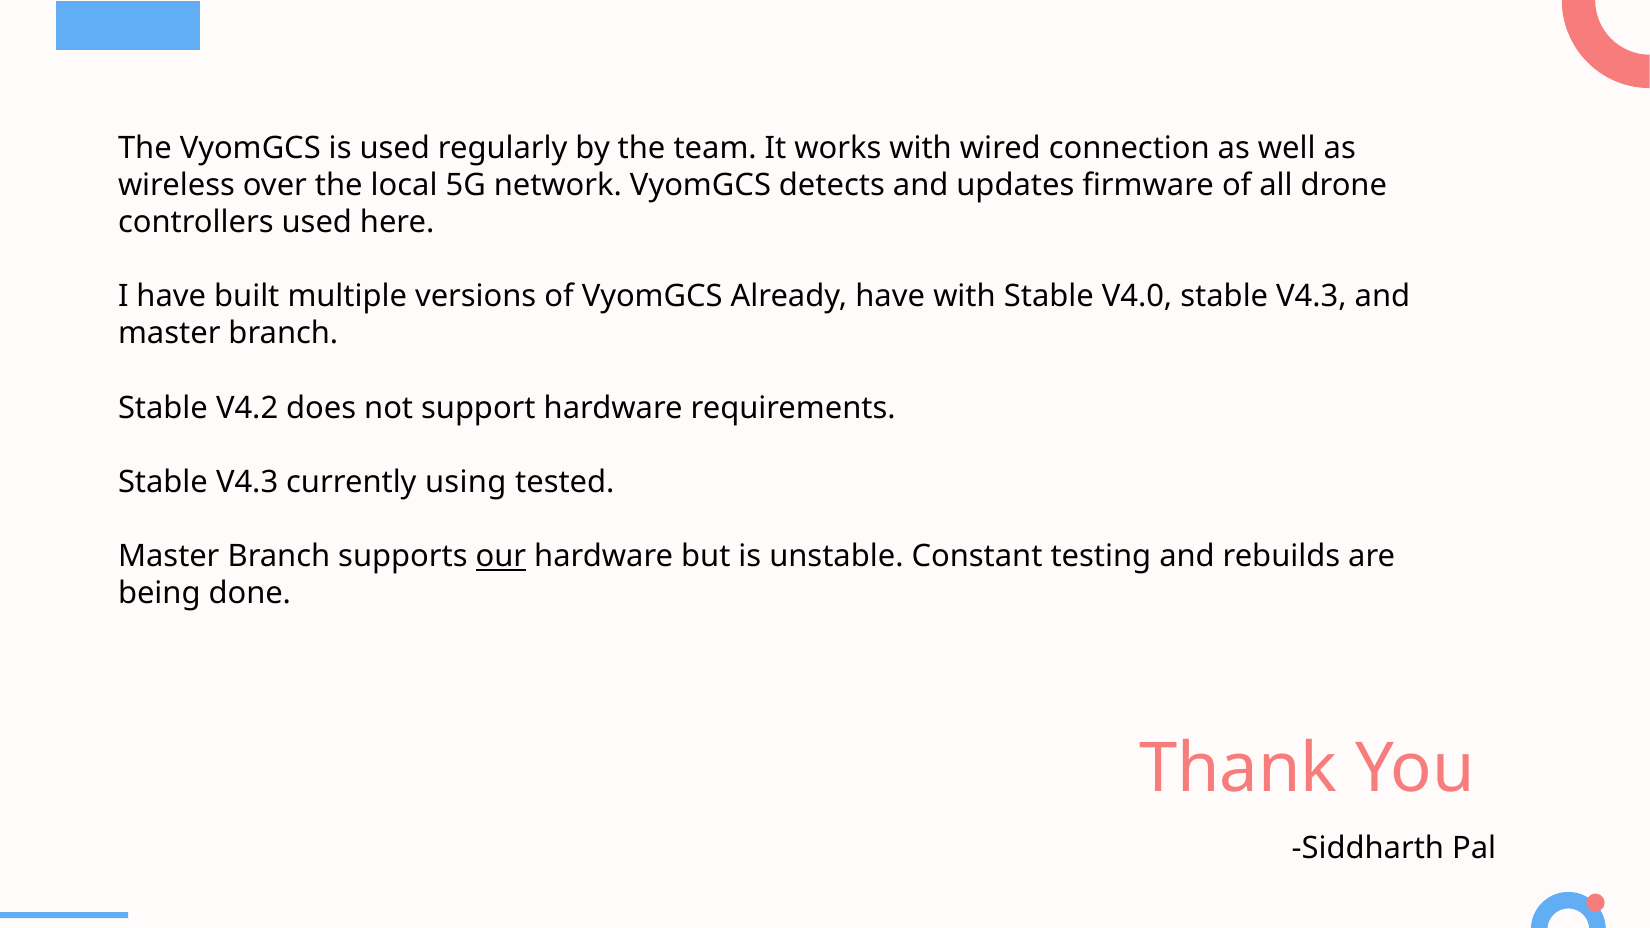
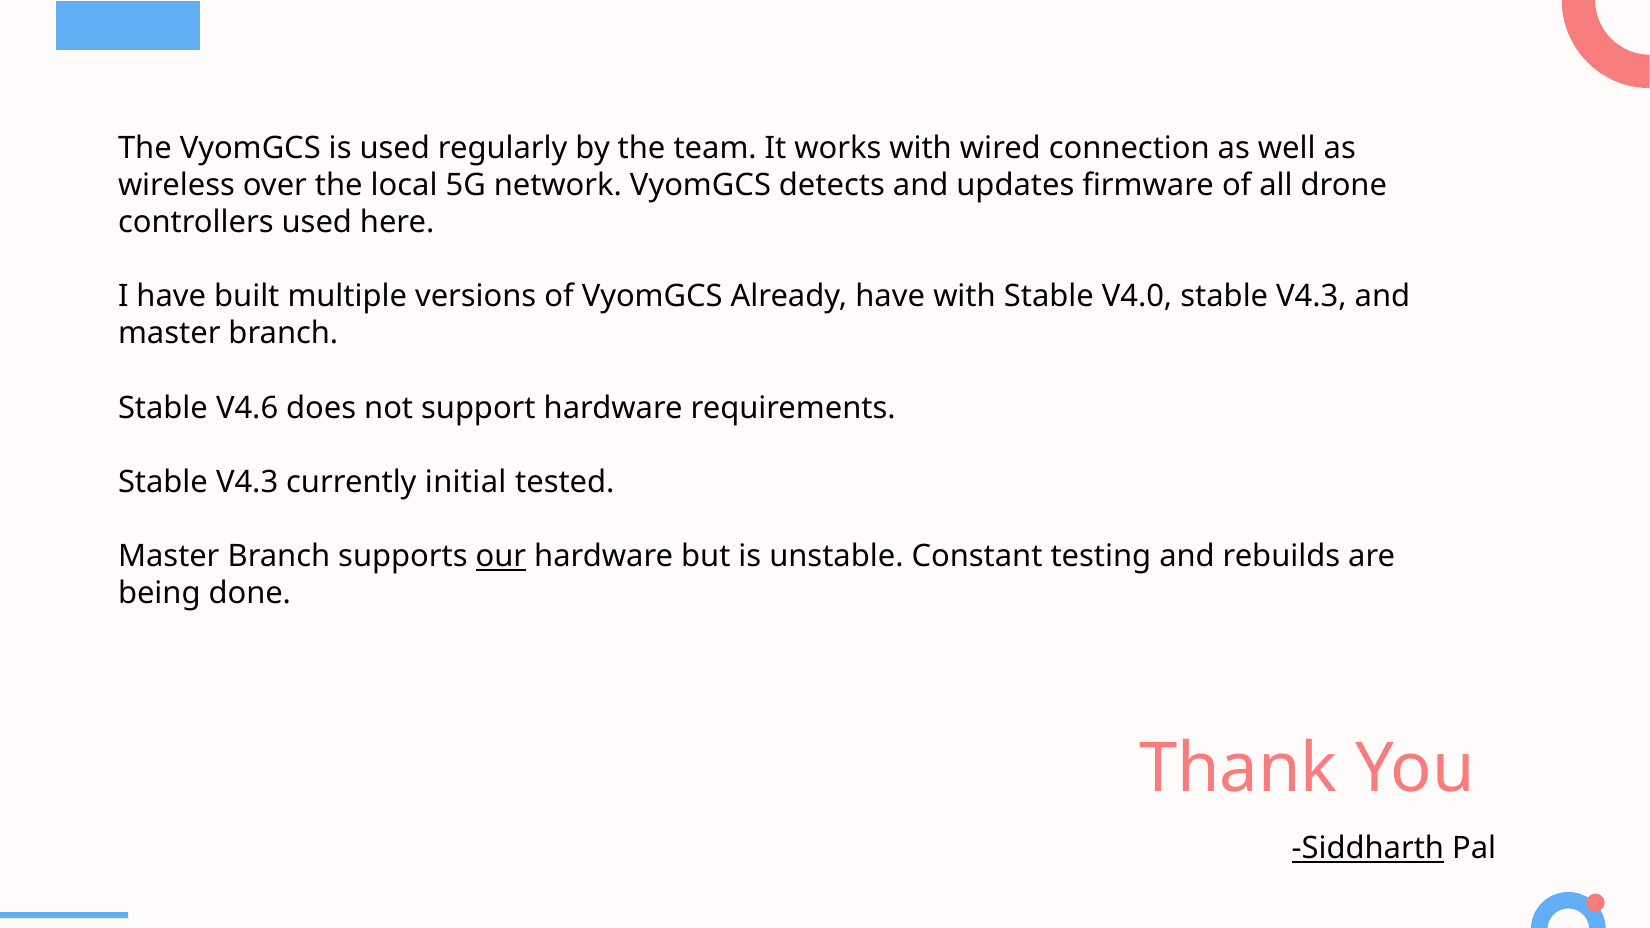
V4.2: V4.2 -> V4.6 (247, 408)
using: using -> initial (466, 482)
Siddharth underline: none -> present (1368, 849)
